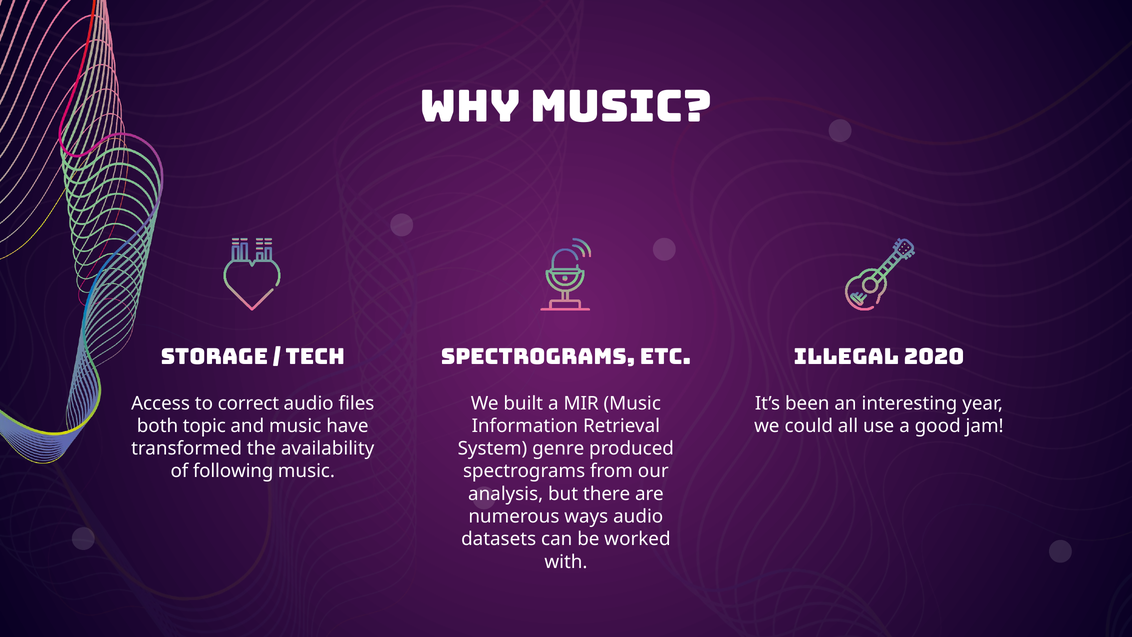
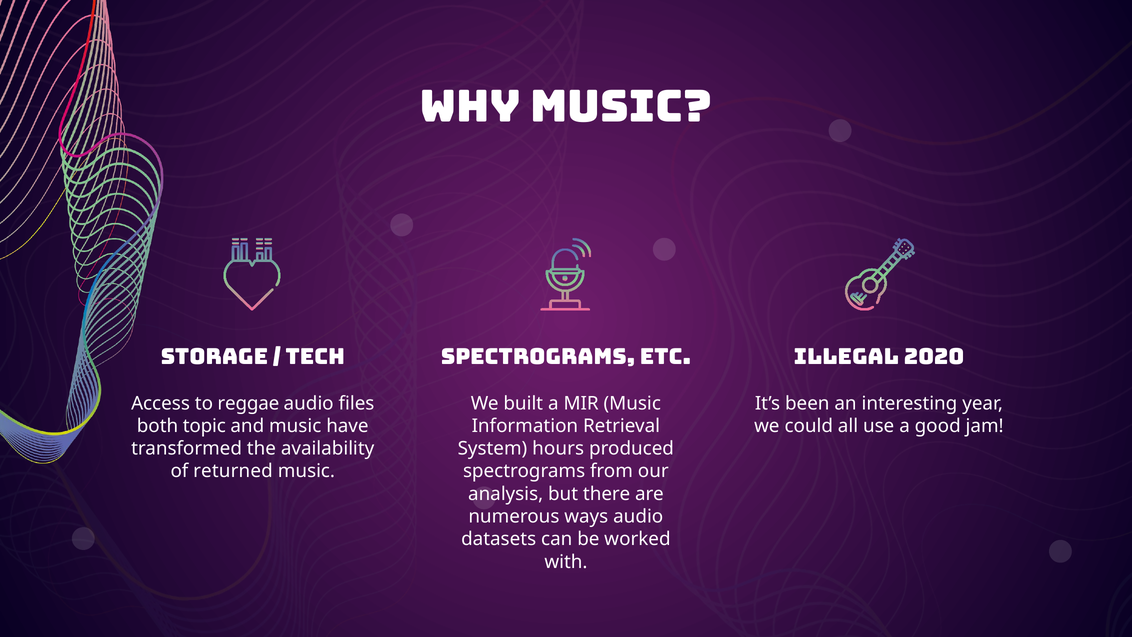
correct: correct -> reggae (248, 403)
genre: genre -> hours (558, 448)
following: following -> returned (233, 471)
